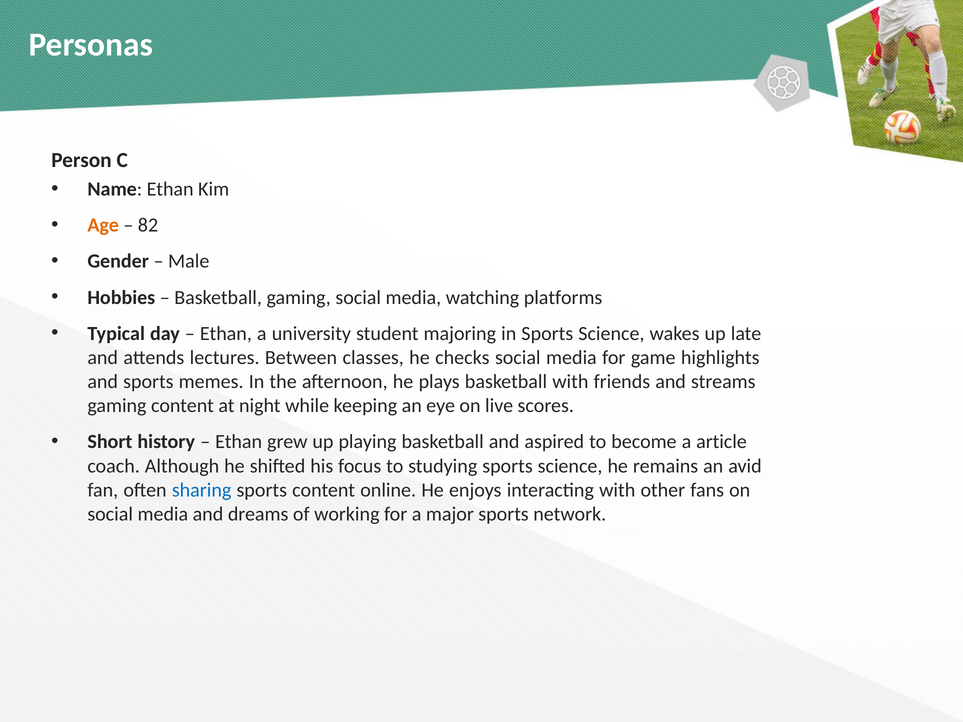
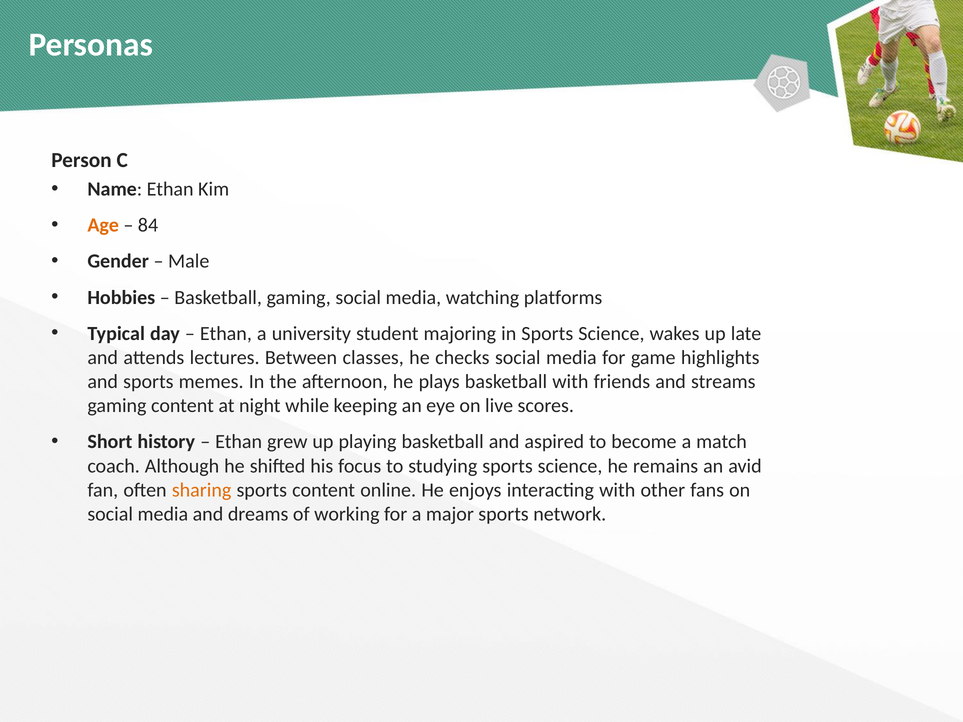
82: 82 -> 84 (148, 225)
article: article -> match (722, 442)
sharing colour: blue -> orange (202, 490)
